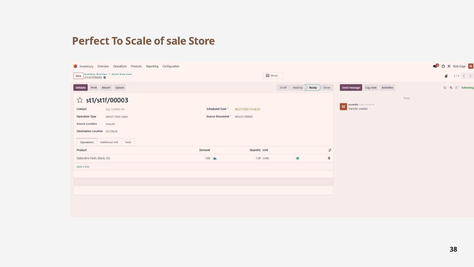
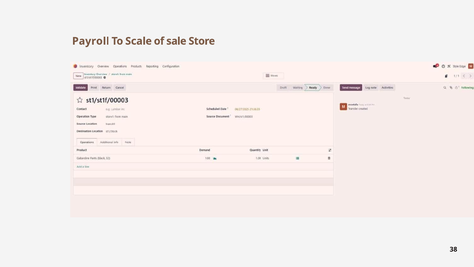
Perfect: Perfect -> Payroll (91, 41)
